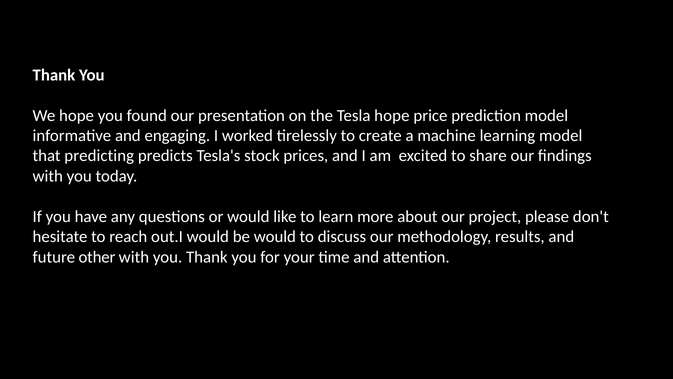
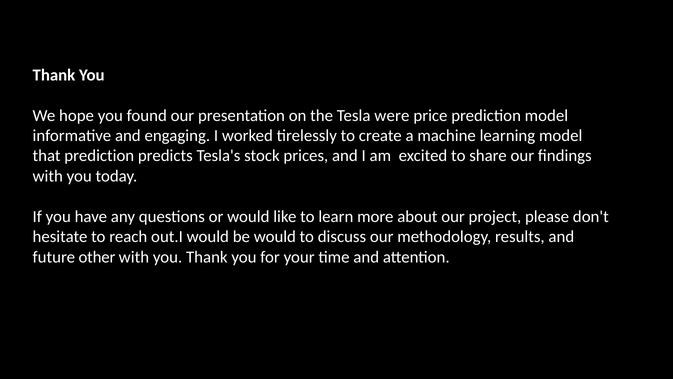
Tesla hope: hope -> were (392, 115)
that predicting: predicting -> prediction (99, 156)
